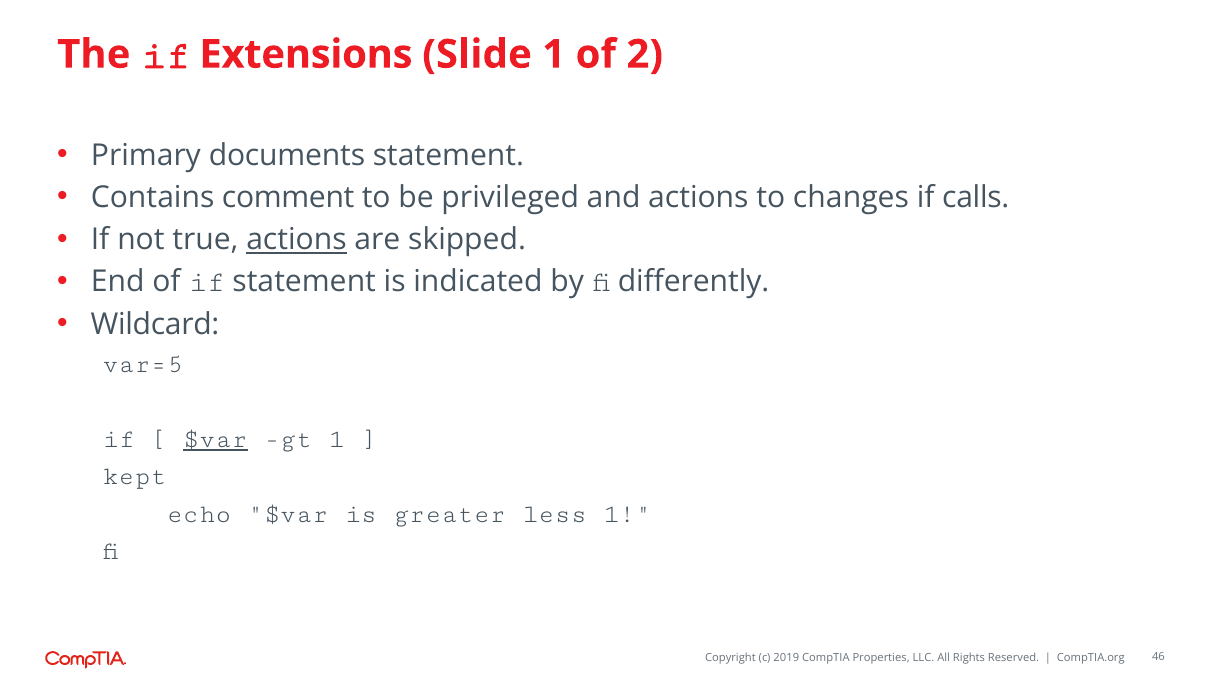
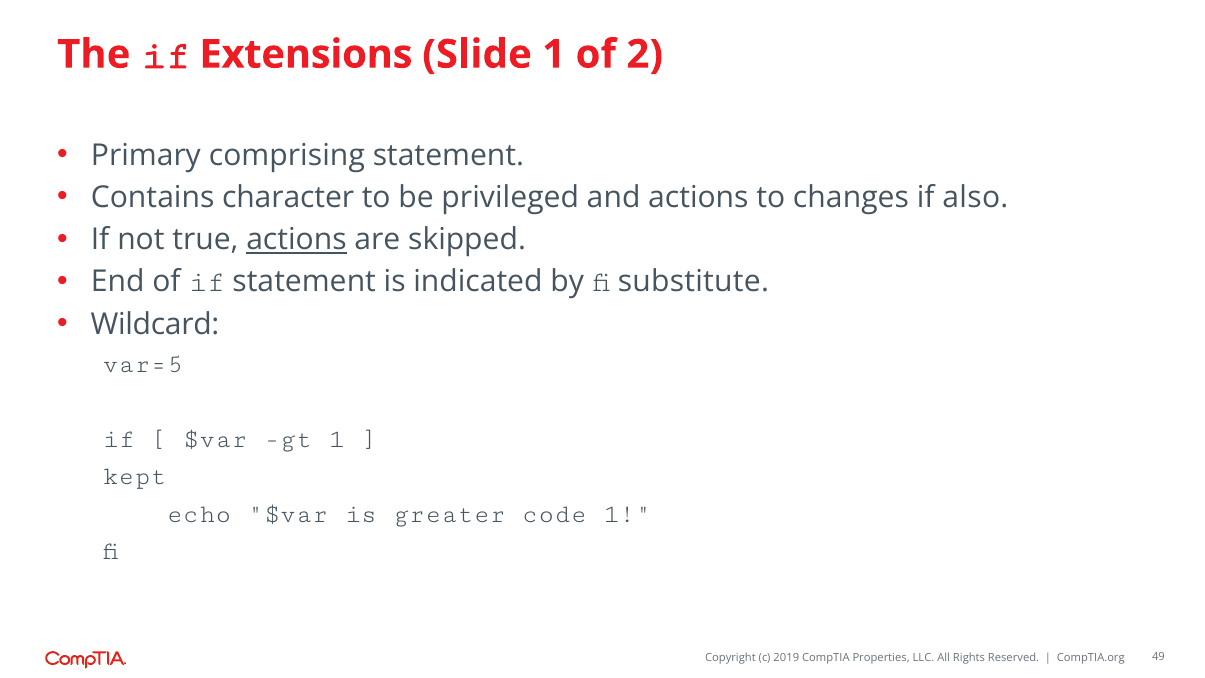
documents: documents -> comprising (287, 155)
comment: comment -> character (288, 198)
calls: calls -> also (975, 198)
differently: differently -> substitute (693, 282)
$var underline: present -> none (215, 438)
less: less -> code (555, 513)
46: 46 -> 49 (1158, 657)
